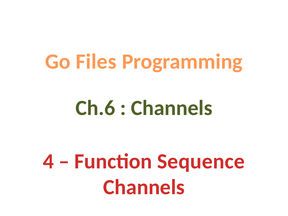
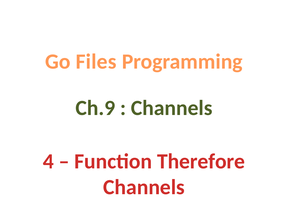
Ch.6: Ch.6 -> Ch.9 (95, 108)
Sequence: Sequence -> Therefore (201, 161)
